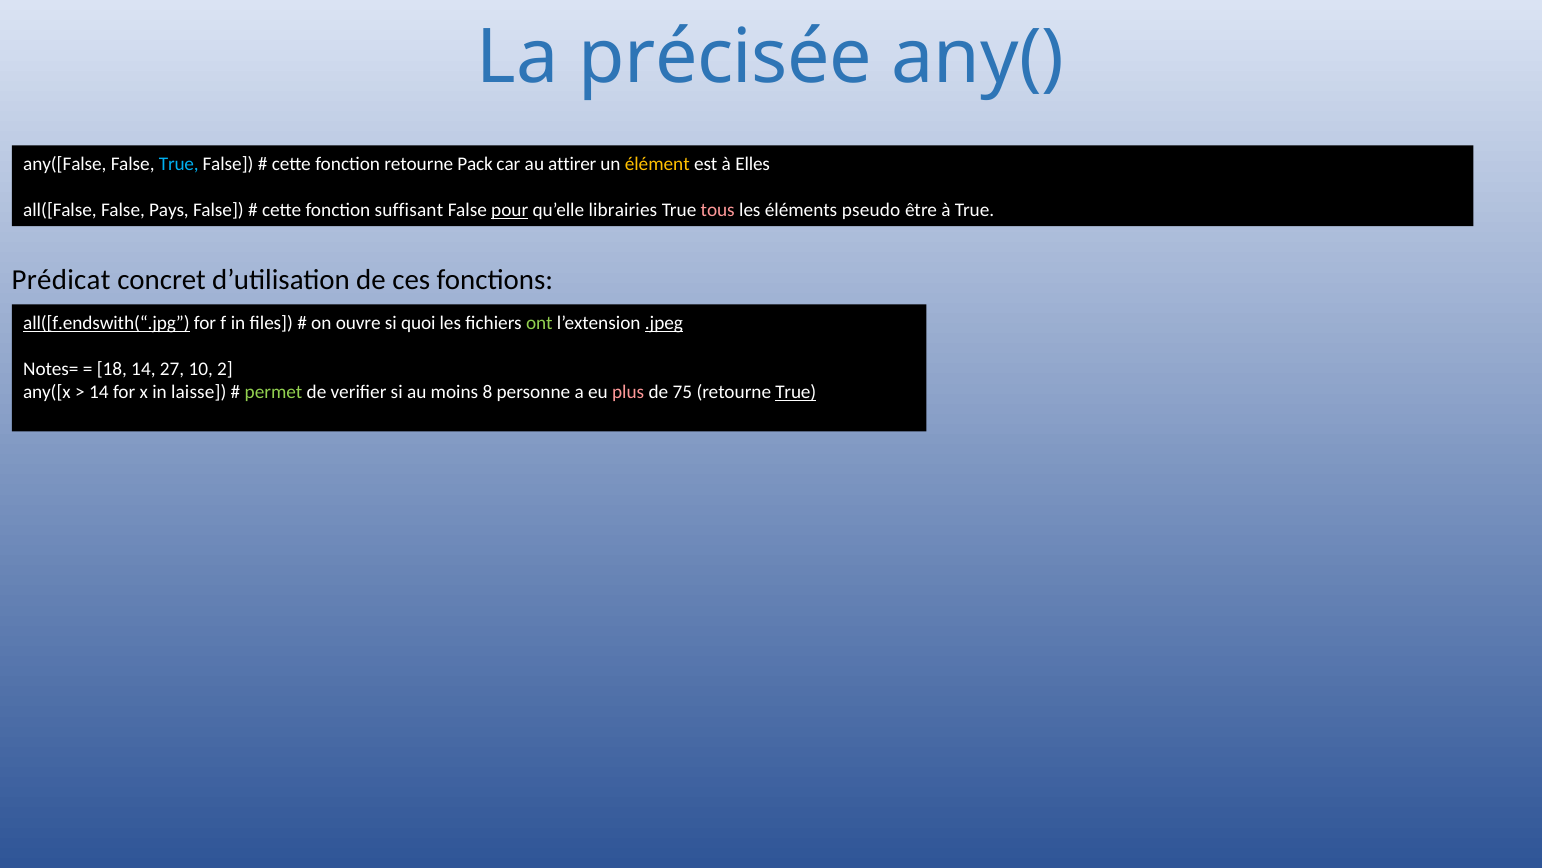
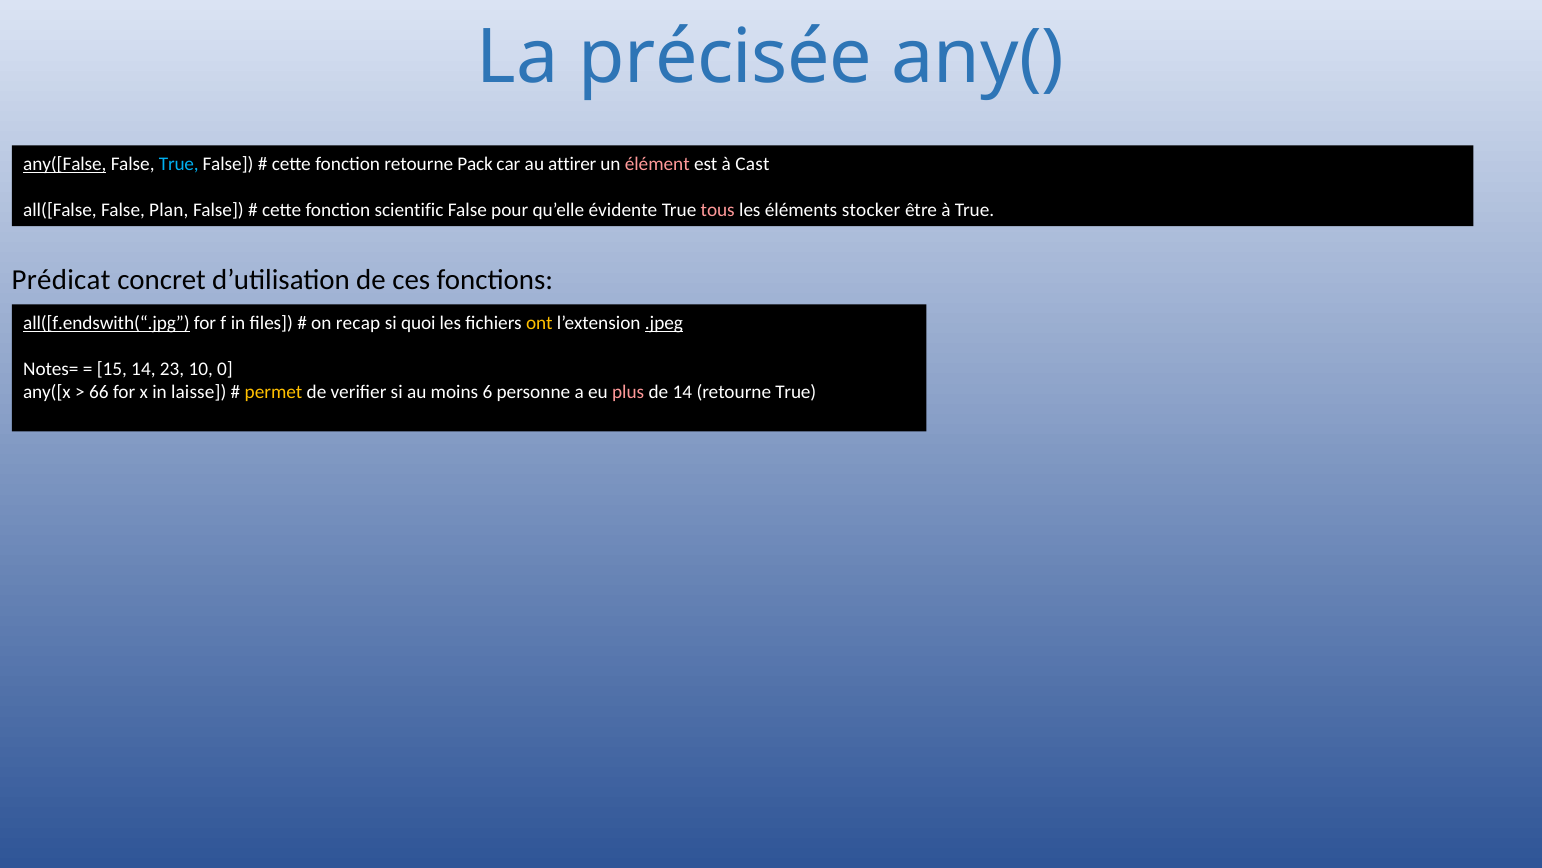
any([False underline: none -> present (65, 164)
élément colour: yellow -> pink (657, 164)
Elles: Elles -> Cast (752, 164)
Pays: Pays -> Plan (169, 210)
suffisant: suffisant -> scientific (409, 210)
pour underline: present -> none (510, 210)
librairies: librairies -> évidente (623, 210)
pseudo: pseudo -> stocker (871, 210)
ouvre: ouvre -> recap (358, 323)
ont colour: light green -> yellow (539, 323)
18: 18 -> 15 (112, 369)
27: 27 -> 23 (172, 369)
2: 2 -> 0 (225, 369)
14: 14 -> 66 (99, 392)
permet colour: light green -> yellow (274, 392)
8: 8 -> 6 (488, 392)
de 75: 75 -> 14 (682, 392)
True underline: present -> none (796, 392)
